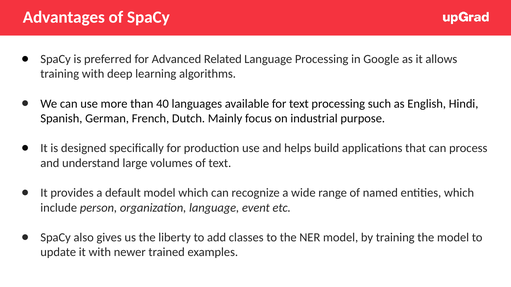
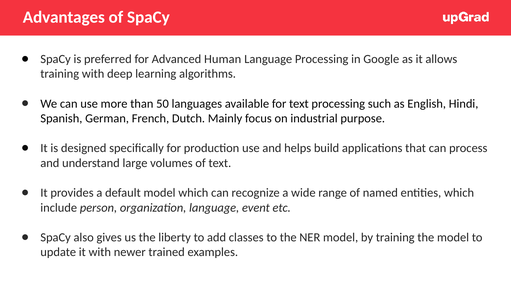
Related: Related -> Human (223, 59)
40: 40 -> 50 (163, 104)
